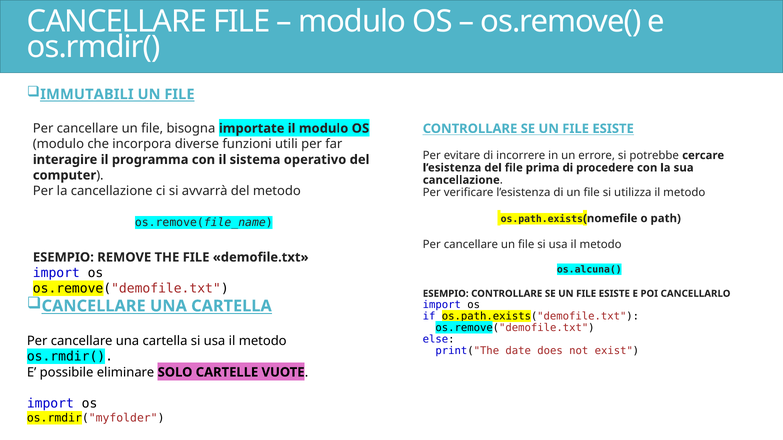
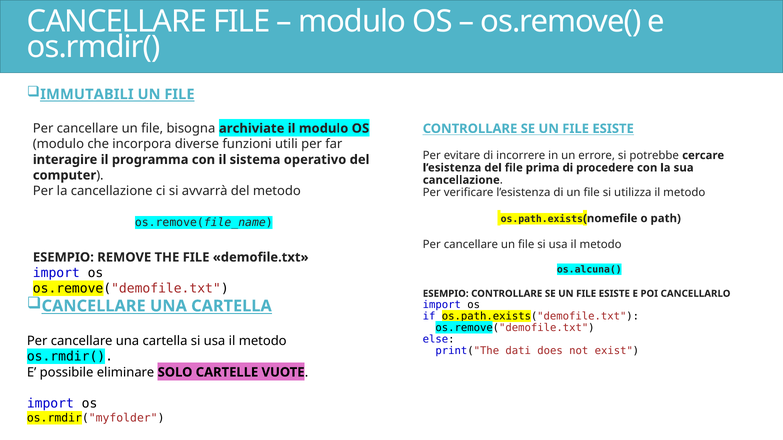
importate: importate -> archiviate (252, 129)
date: date -> dati (518, 351)
